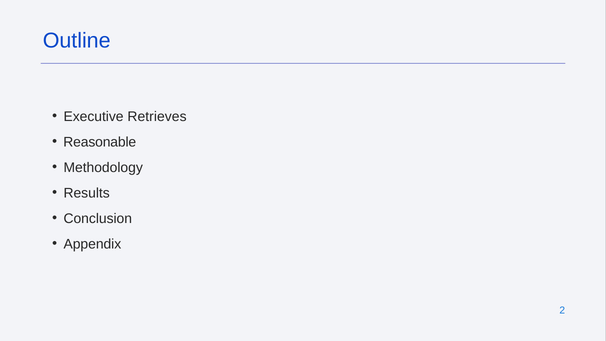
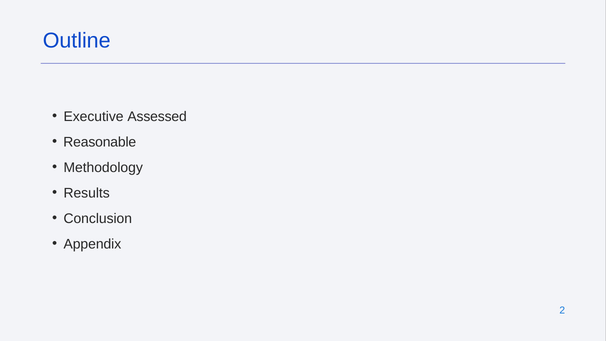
Retrieves: Retrieves -> Assessed (157, 117)
